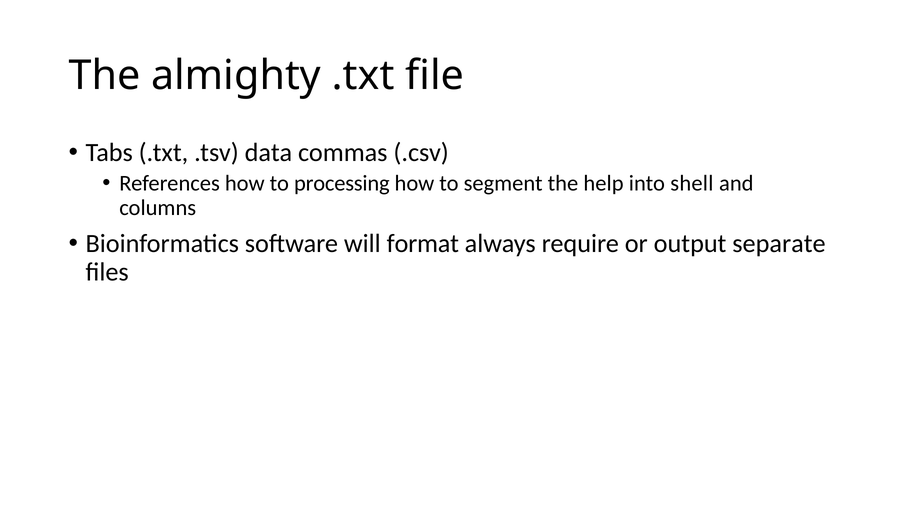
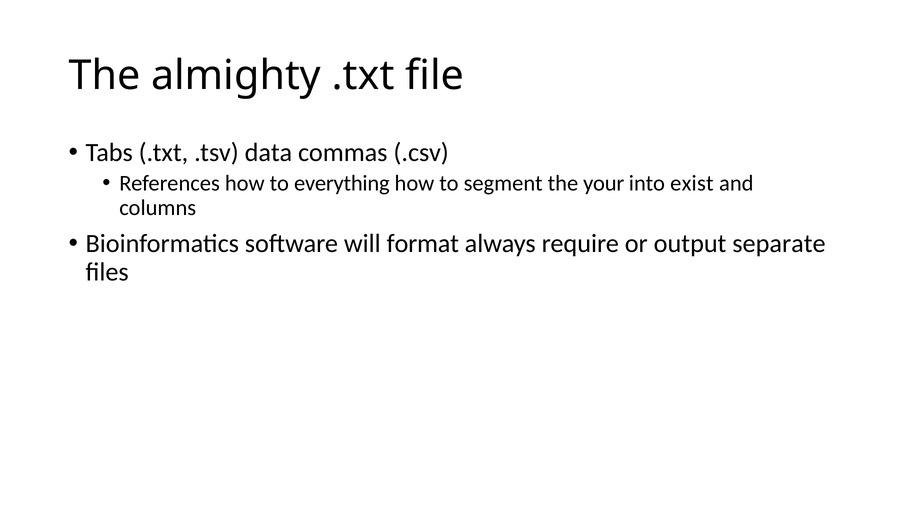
processing: processing -> everything (342, 183)
help: help -> your (604, 183)
shell: shell -> exist (692, 183)
